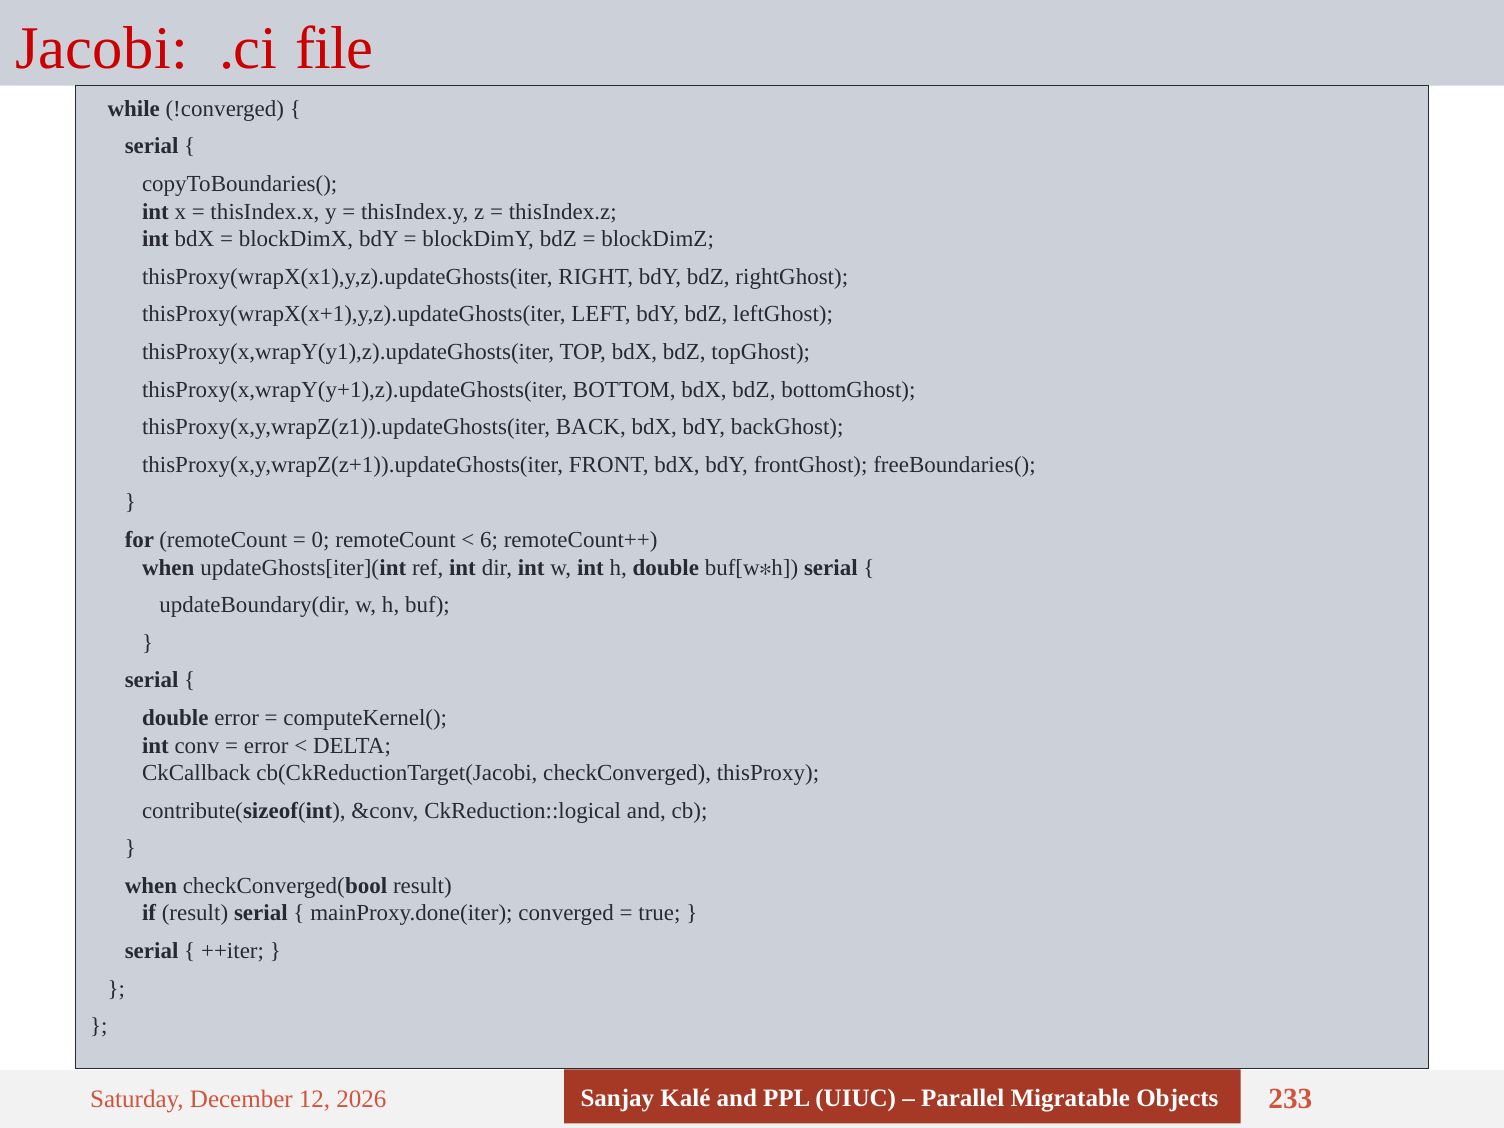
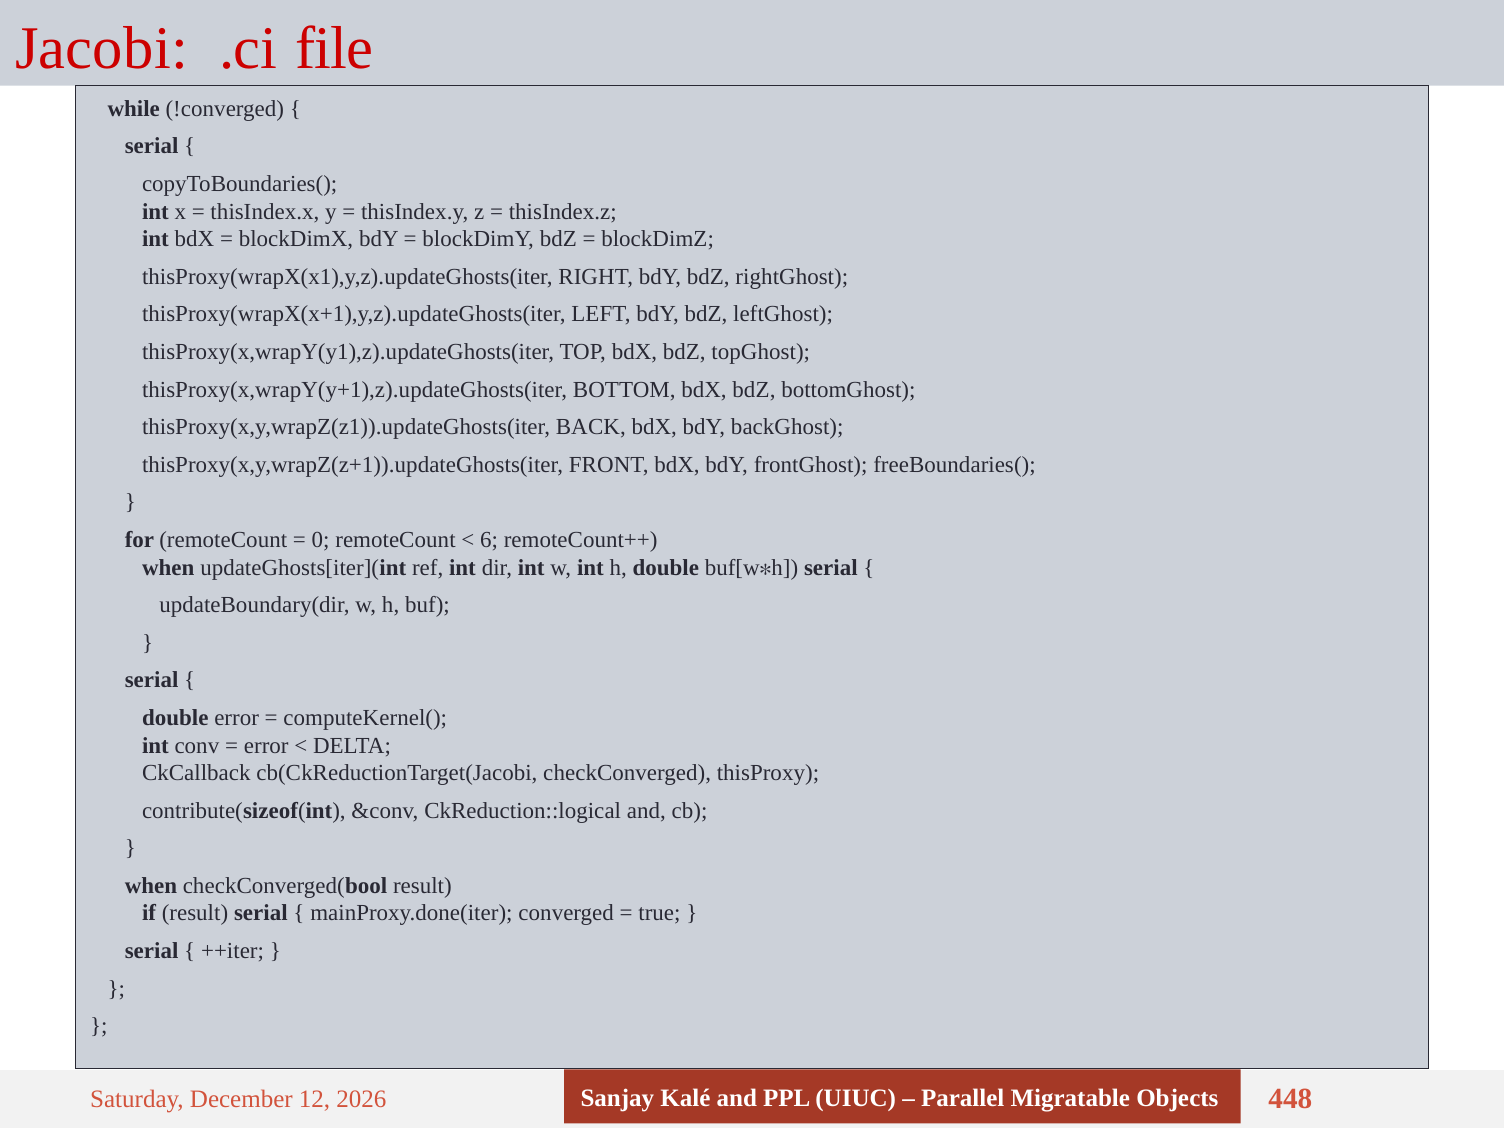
233: 233 -> 448 (1290, 1099)
